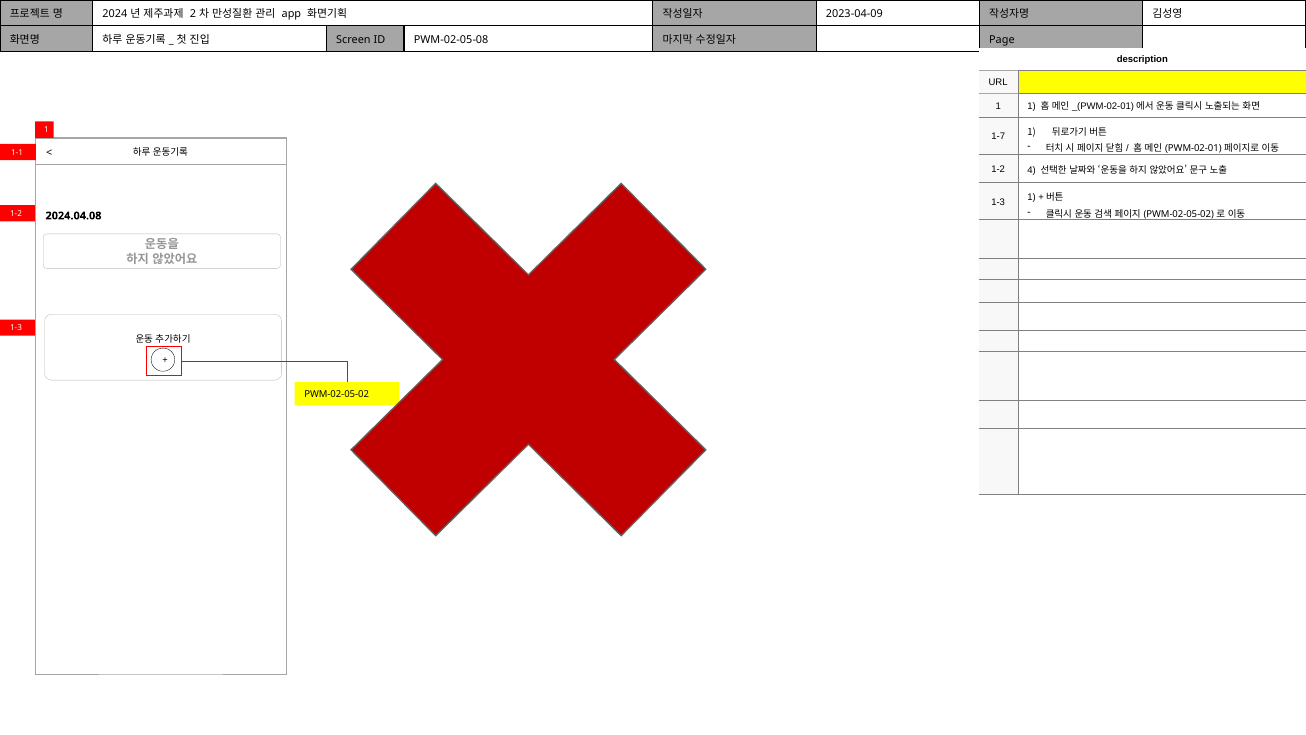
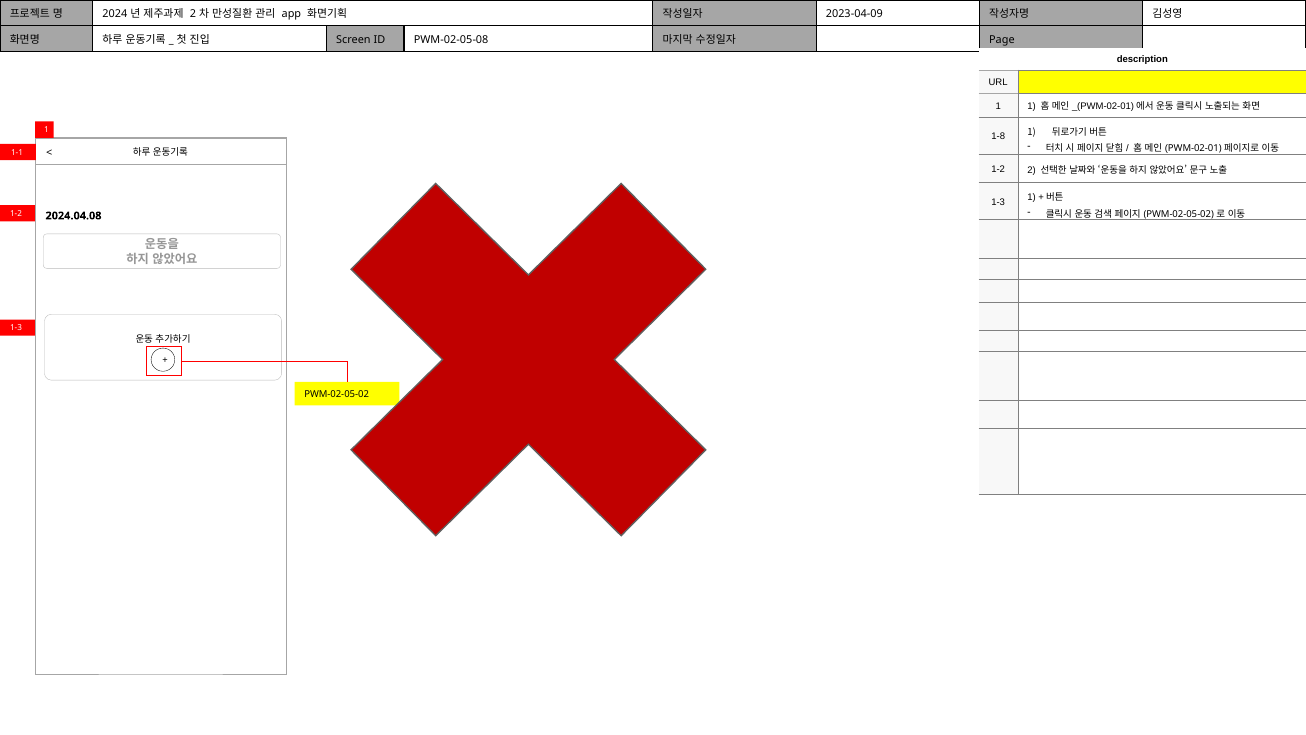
1-7: 1-7 -> 1-8 (998, 137)
1-2 4: 4 -> 2 (1032, 170)
